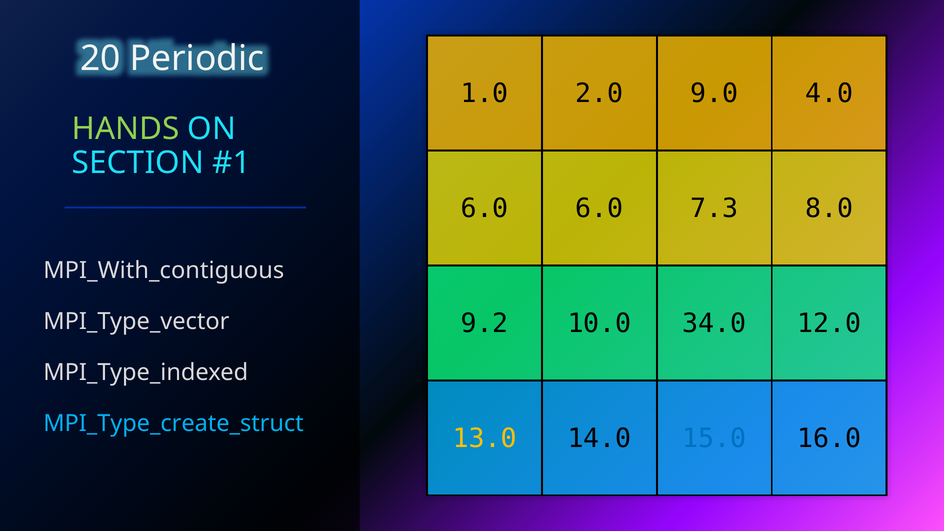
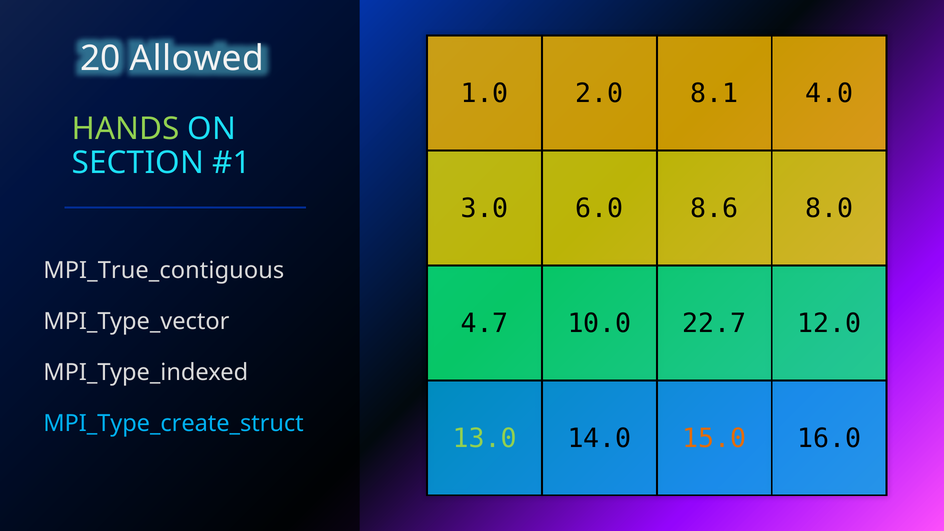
Periodic: Periodic -> Allowed (197, 58)
9.0: 9.0 -> 8.1 (714, 94)
6.0: 6.0 -> 3.0 (485, 208)
7.3: 7.3 -> 8.6 (714, 208)
MPI_With_contiguous: MPI_With_contiguous -> MPI_True_contiguous (164, 271)
9.2: 9.2 -> 4.7 (485, 323)
34.0: 34.0 -> 22.7 (714, 323)
13.0 colour: yellow -> light green (485, 438)
15.0 colour: blue -> orange (714, 438)
